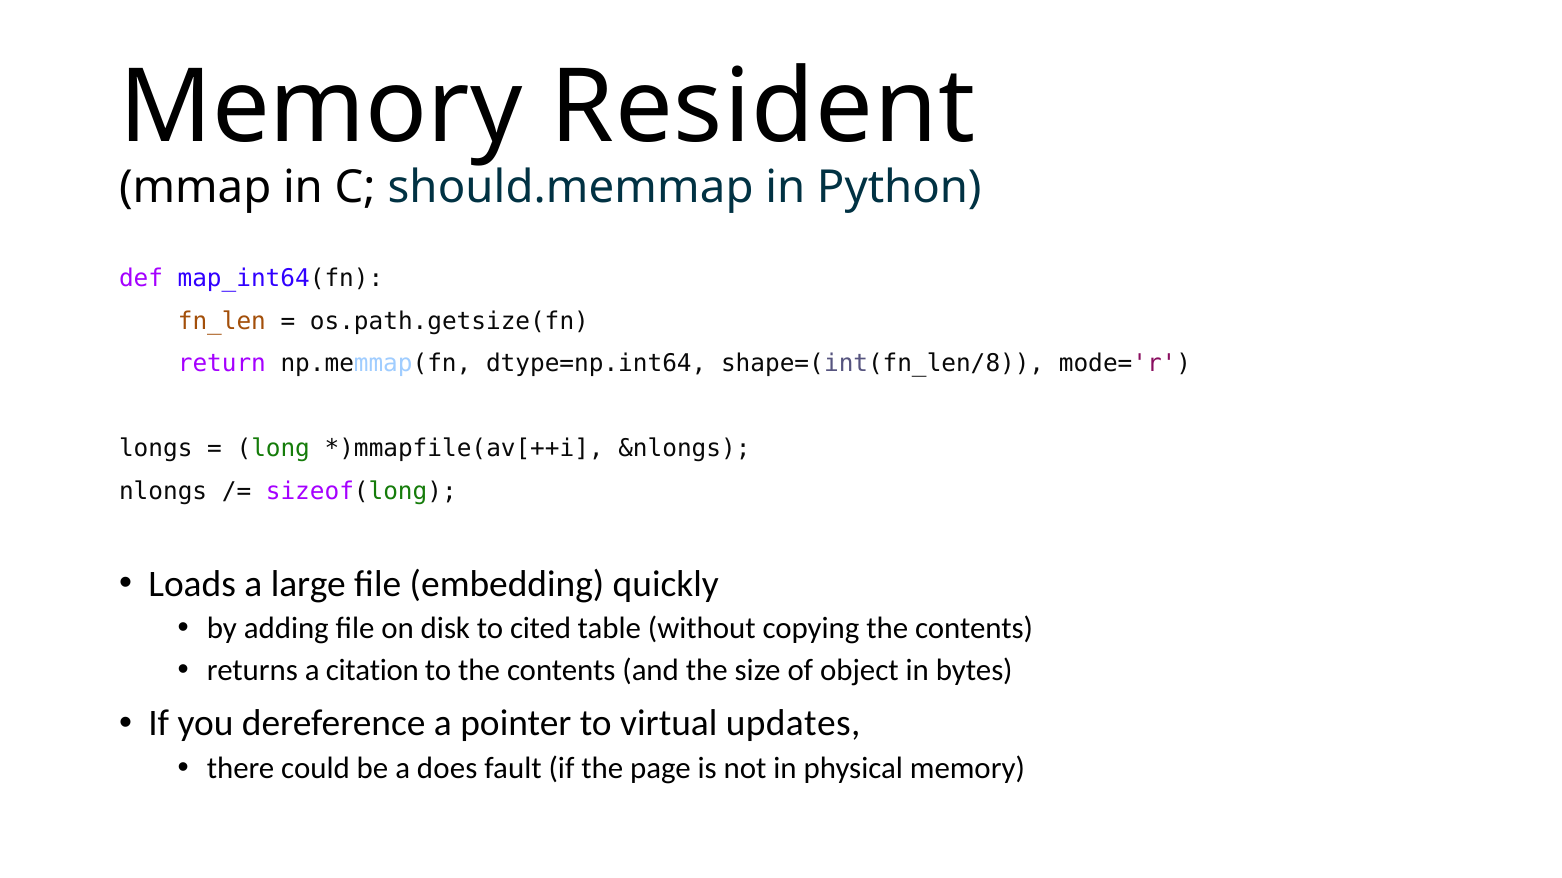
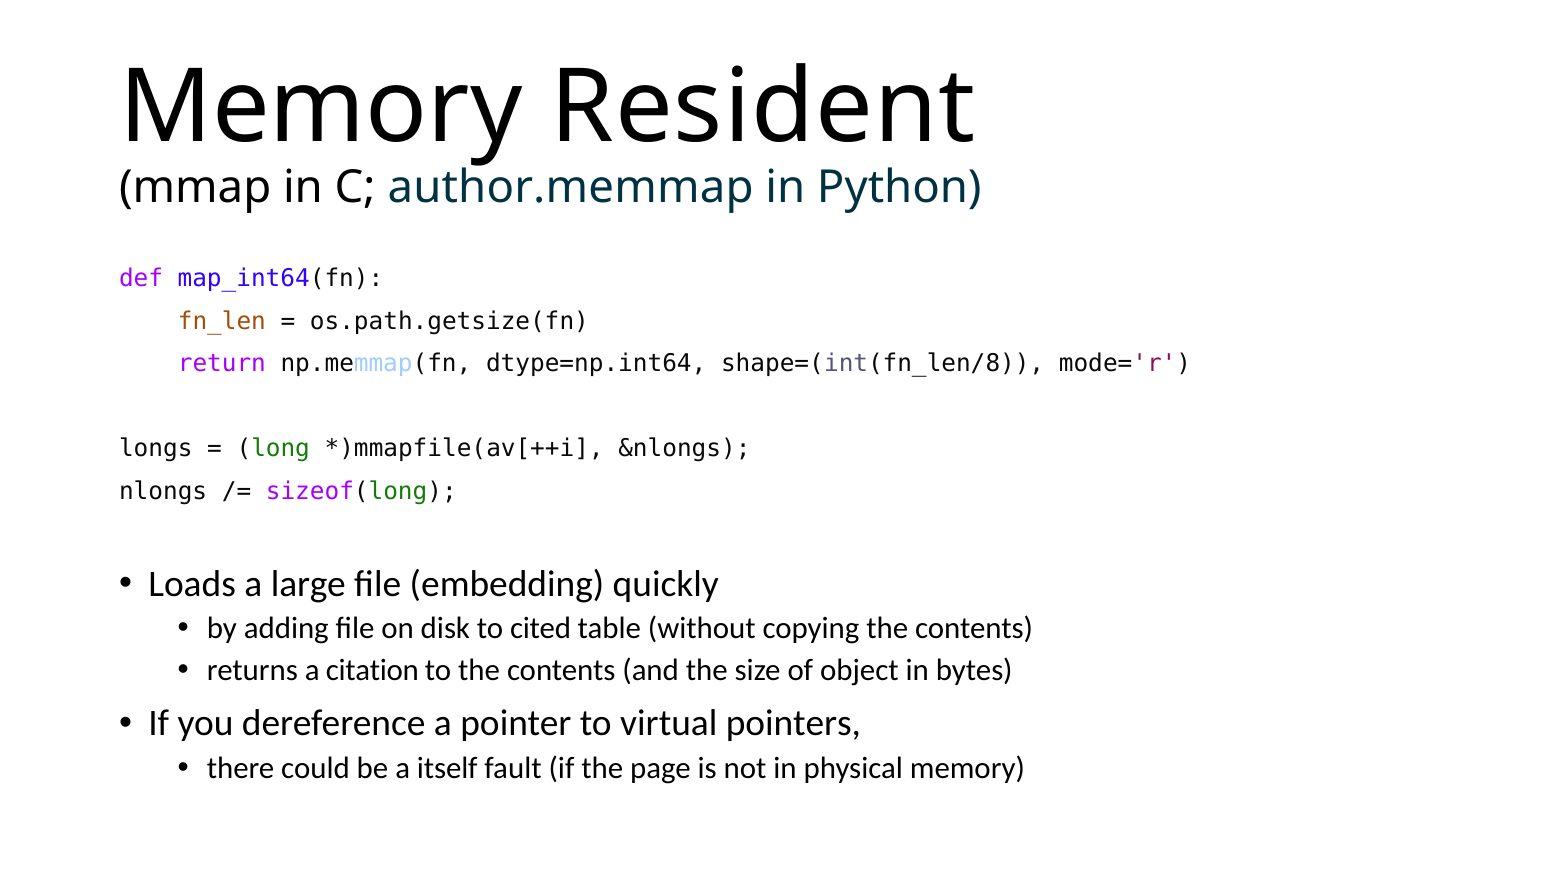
should.memmap: should.memmap -> author.memmap (571, 188)
updates: updates -> pointers (793, 724)
does: does -> itself (447, 769)
